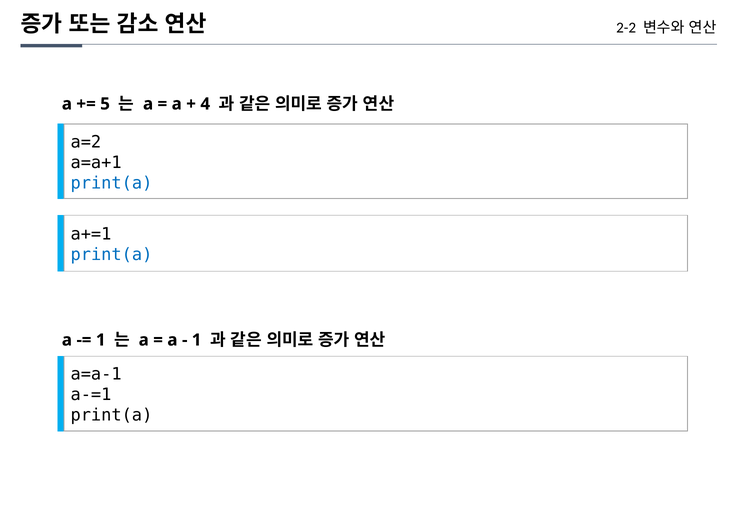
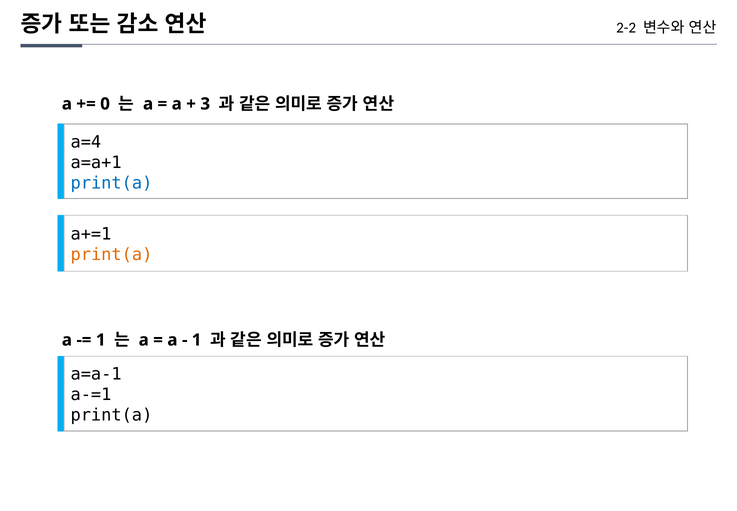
5: 5 -> 0 (105, 104)
4: 4 -> 3 (205, 104)
a=2: a=2 -> a=4 (86, 142)
print(a colour: blue -> orange (111, 254)
